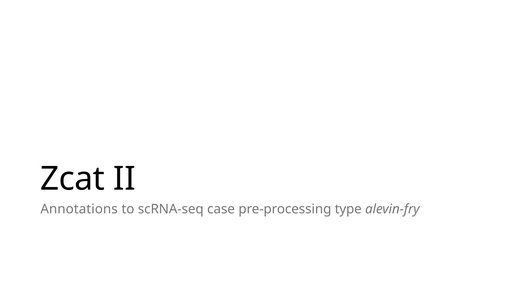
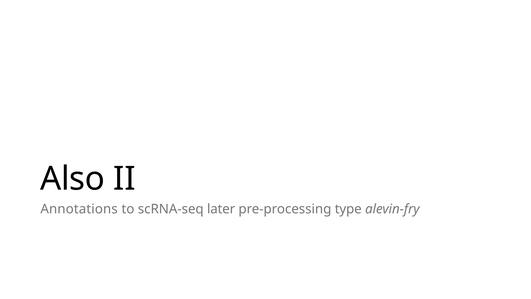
Zcat: Zcat -> Also (73, 179)
case: case -> later (221, 209)
